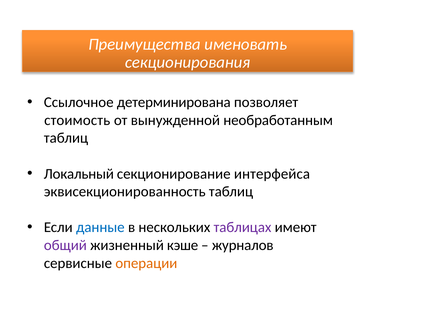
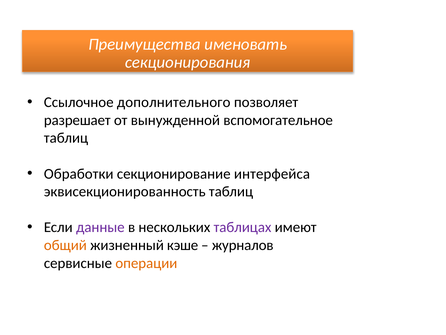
детерминирована: детерминирована -> дополнительного (174, 102)
стоимость: стоимость -> разрешает (77, 120)
необработанным: необработанным -> вспомогательное (278, 120)
Локальный: Локальный -> Обработки (79, 173)
данные colour: blue -> purple (100, 227)
общий colour: purple -> orange (65, 245)
